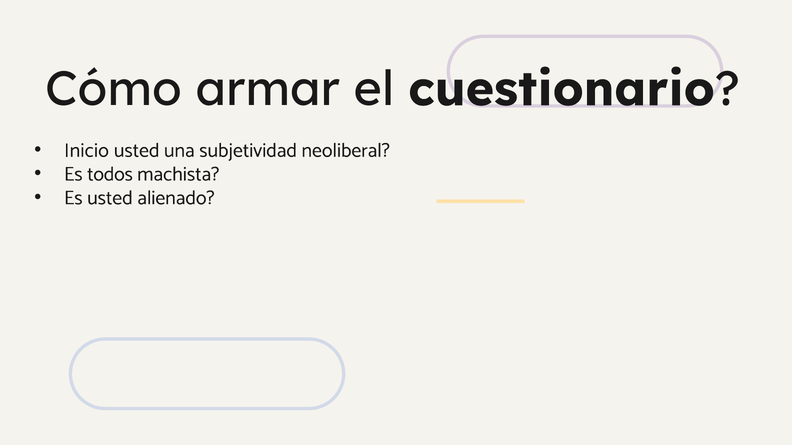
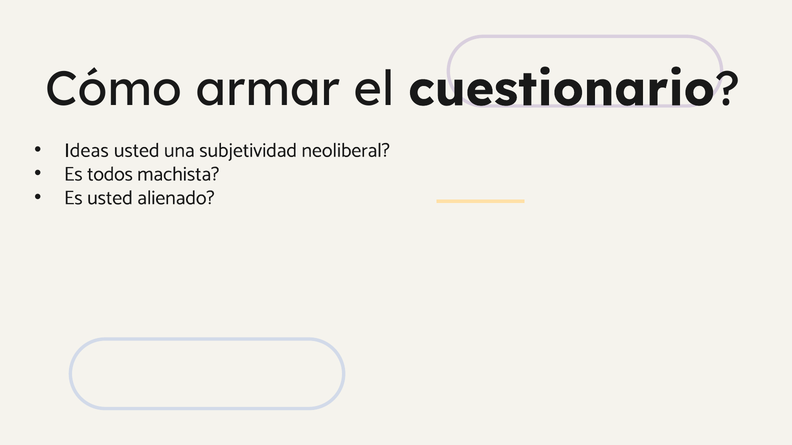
Inicio: Inicio -> Ideas (87, 150)
